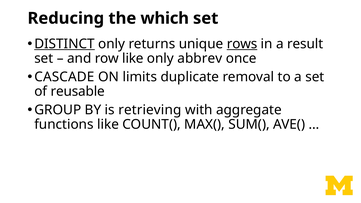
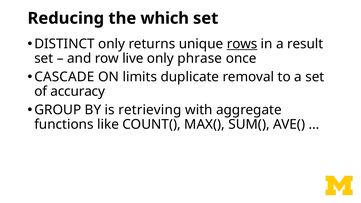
DISTINCT underline: present -> none (64, 44)
row like: like -> live (133, 59)
abbrev: abbrev -> phrase (200, 59)
reusable: reusable -> accuracy (78, 92)
